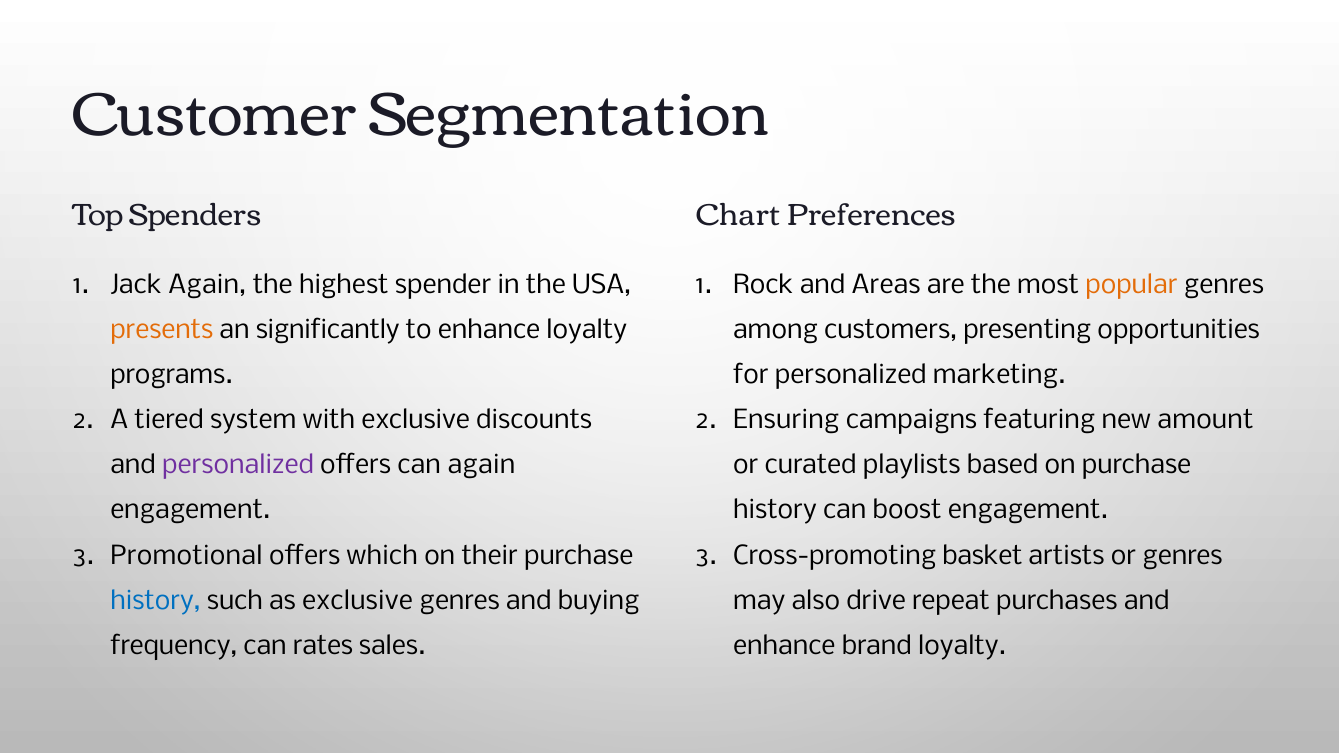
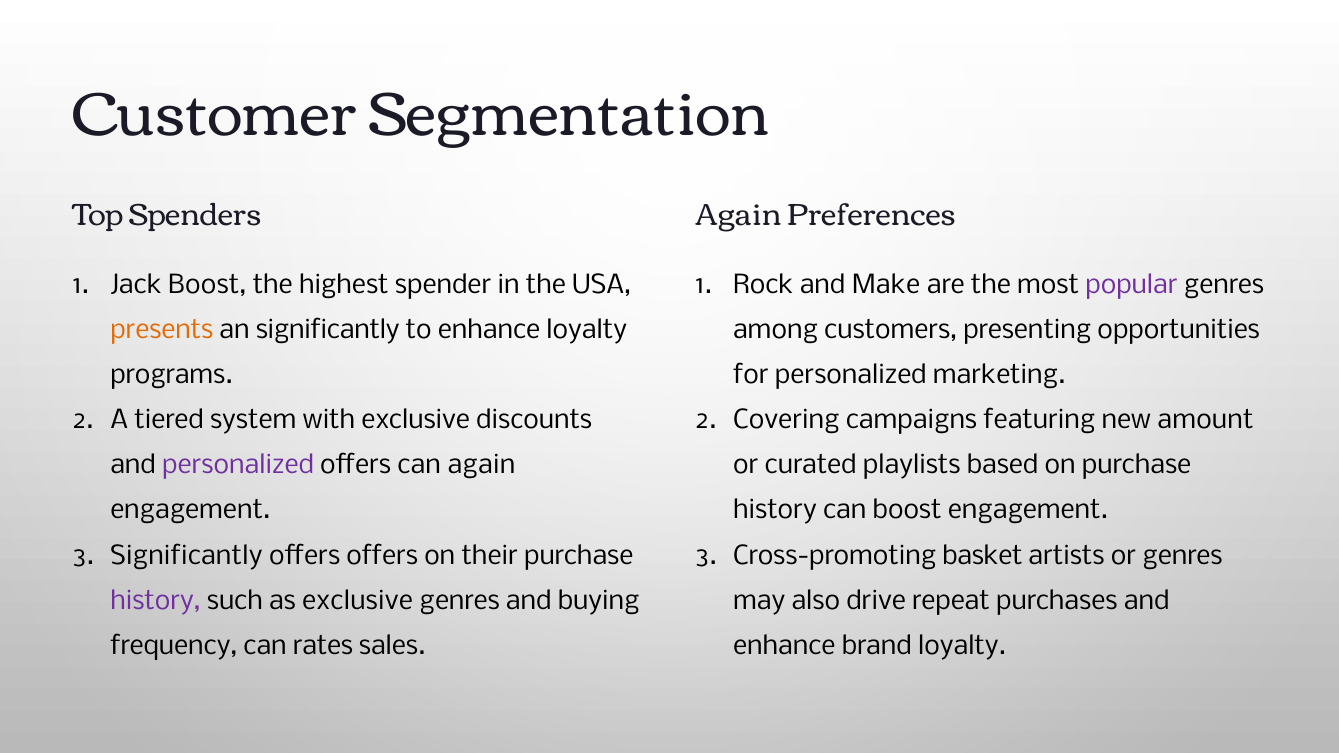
Chart: Chart -> Again (738, 215)
Jack Again: Again -> Boost (207, 285)
Areas: Areas -> Make (886, 285)
popular colour: orange -> purple (1132, 285)
Ensuring: Ensuring -> Covering (786, 420)
Promotional: Promotional -> Significantly (186, 556)
offers which: which -> offers (382, 556)
history colour: blue -> purple (155, 601)
